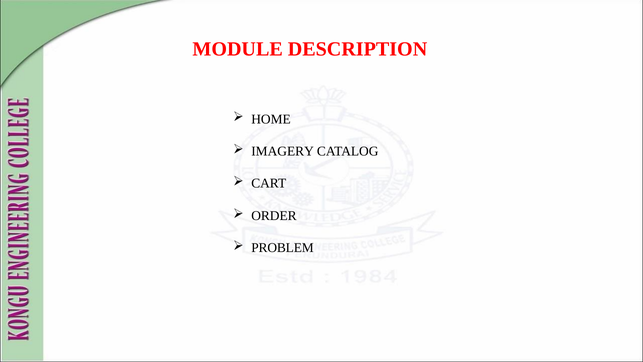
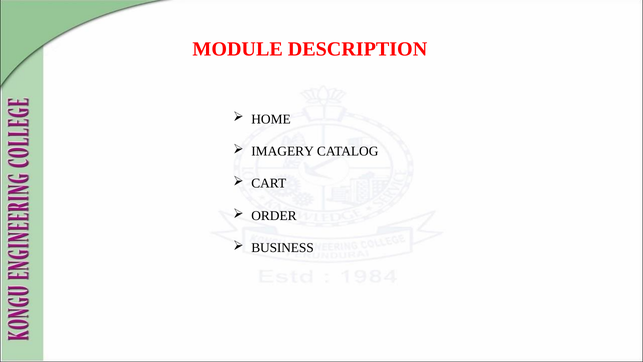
PROBLEM: PROBLEM -> BUSINESS (282, 248)
